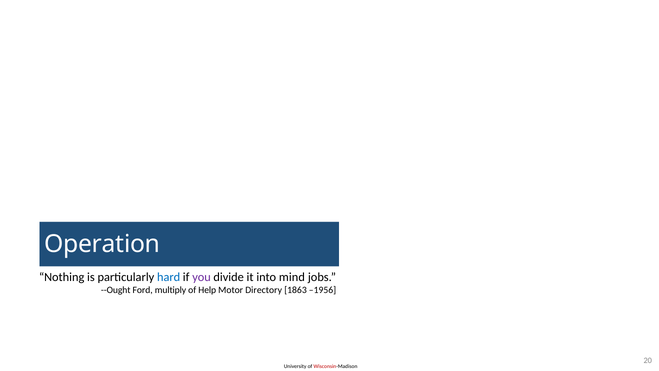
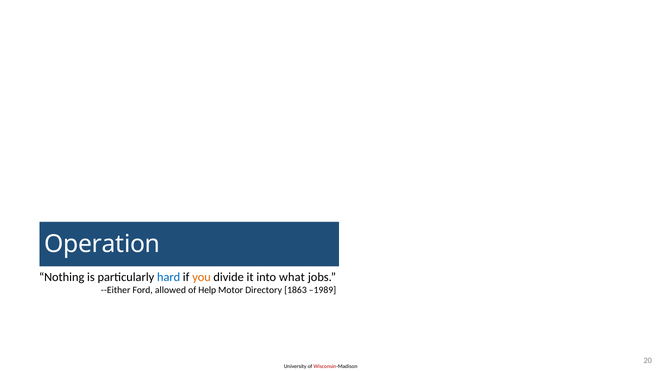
you colour: purple -> orange (202, 277)
mind: mind -> what (292, 277)
--Ought: --Ought -> --Either (116, 290)
multiply: multiply -> allowed (170, 290)
–1956: –1956 -> –1989 (323, 290)
